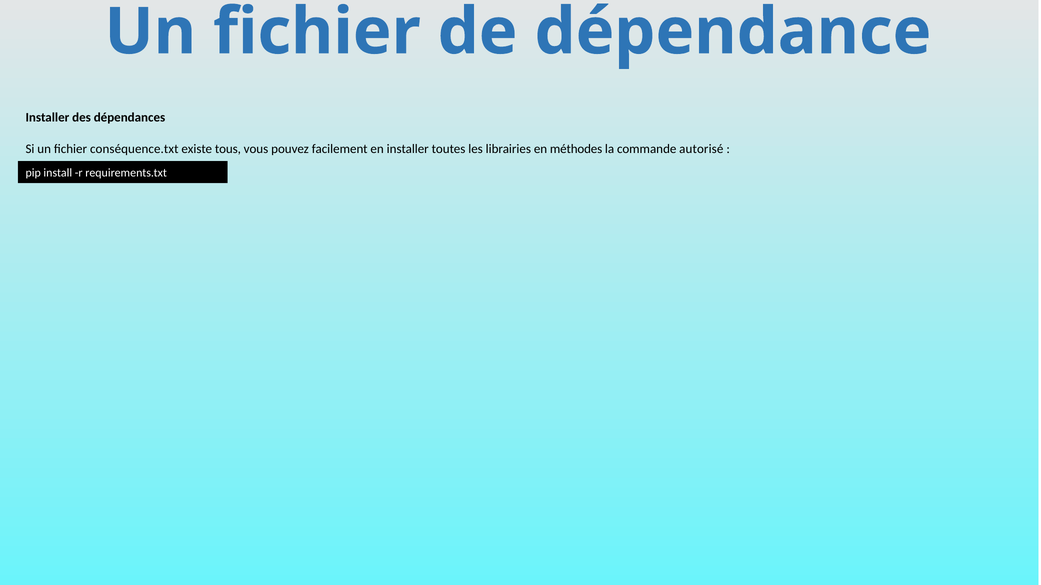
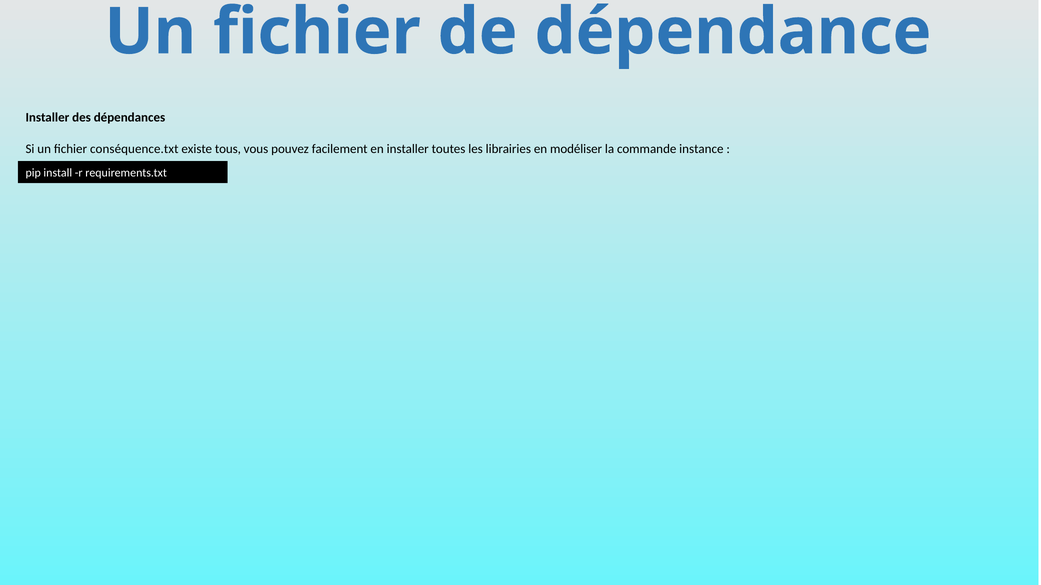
méthodes: méthodes -> modéliser (576, 149)
autorisé: autorisé -> instance (701, 149)
